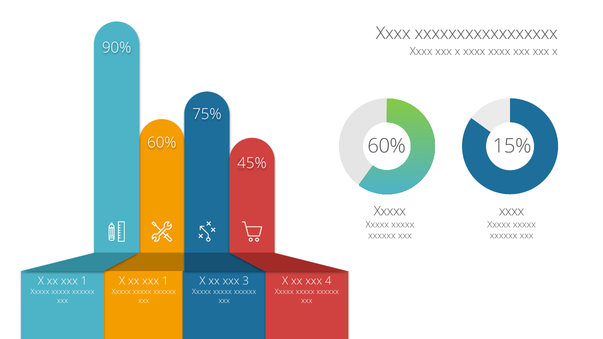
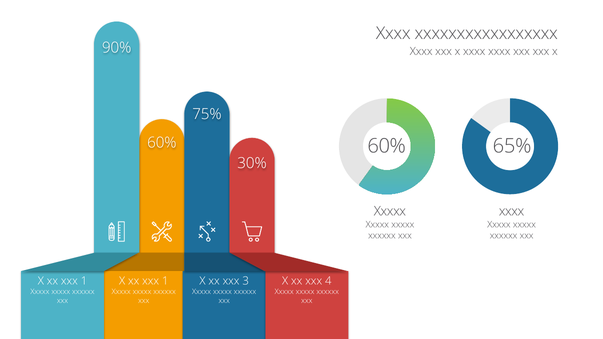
15%: 15% -> 65% (512, 146)
45%: 45% -> 30% (252, 164)
